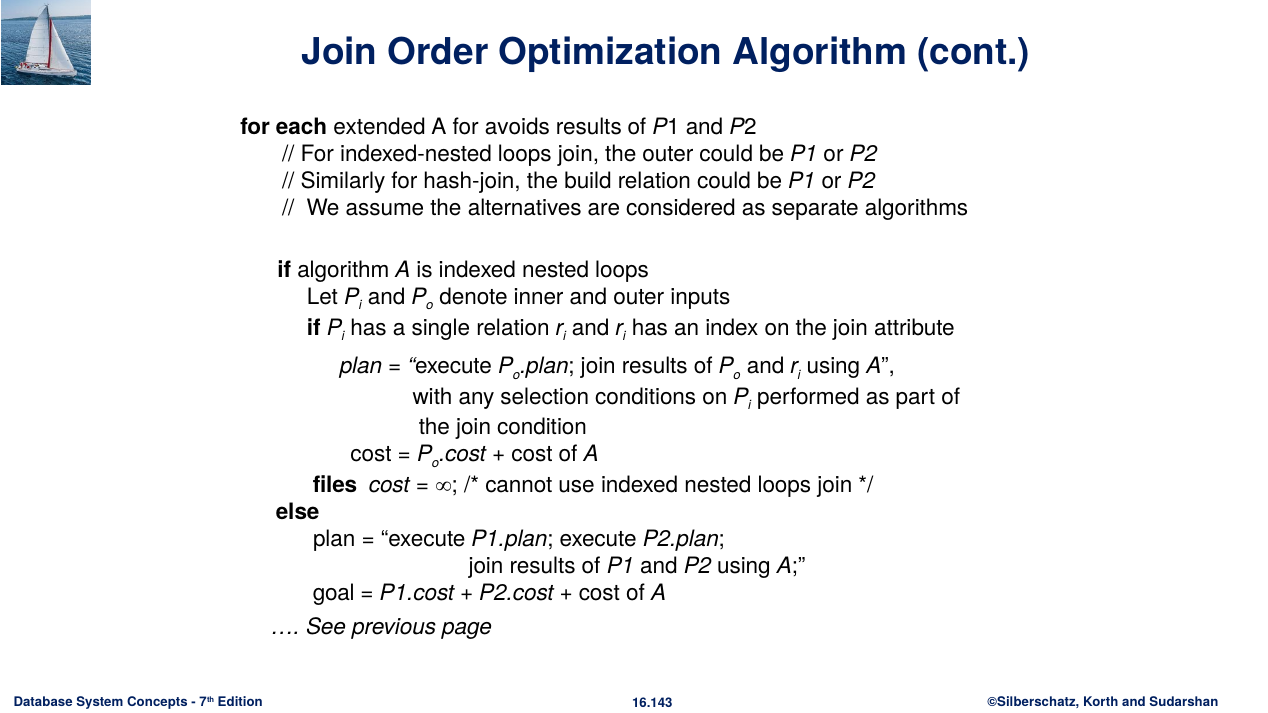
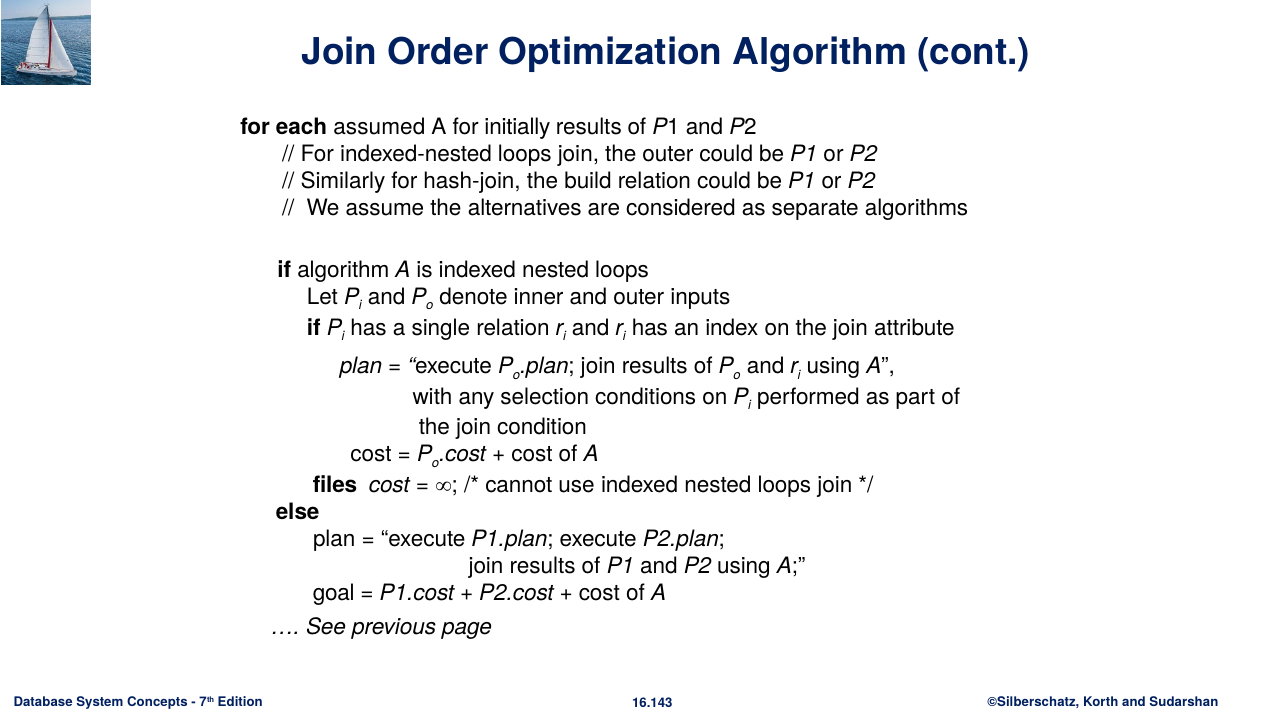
extended: extended -> assumed (379, 127)
avoids: avoids -> initially (517, 127)
